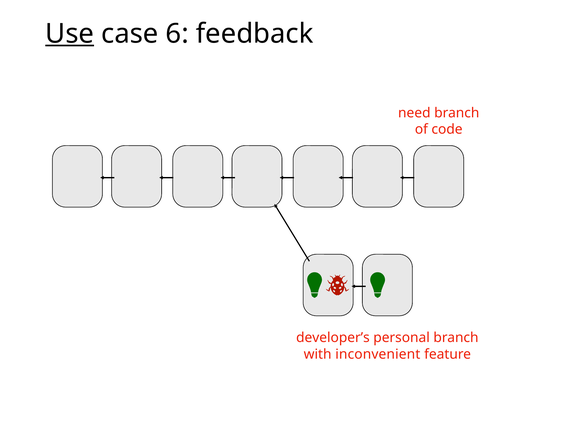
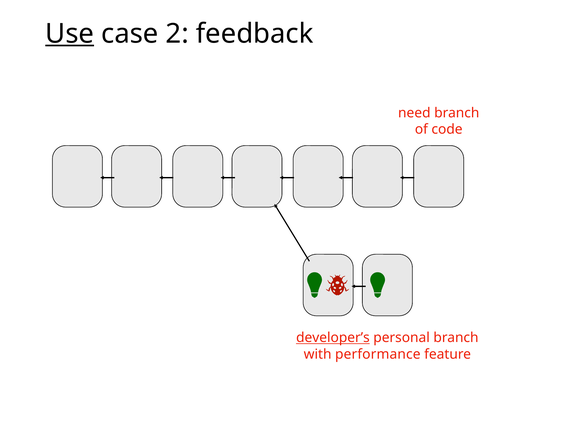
6: 6 -> 2 (177, 34)
developer’s underline: none -> present (333, 338)
inconvenient: inconvenient -> performance (378, 354)
